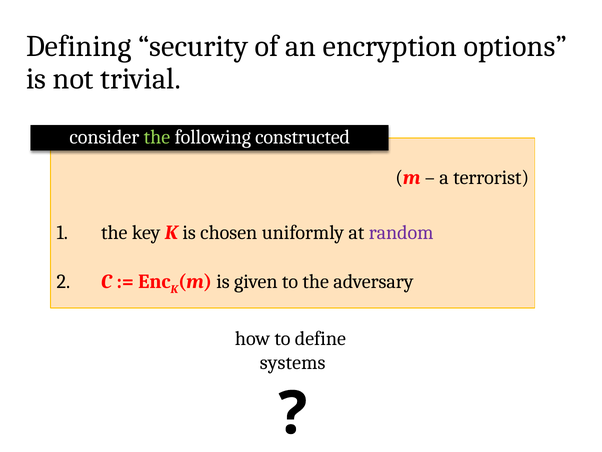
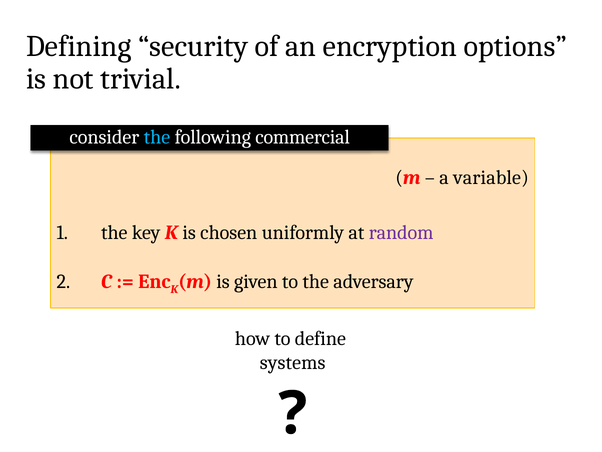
the colour: light green -> light blue (157, 137)
constructed: constructed -> commercial (303, 137)
terrorist: terrorist -> variable (491, 177)
